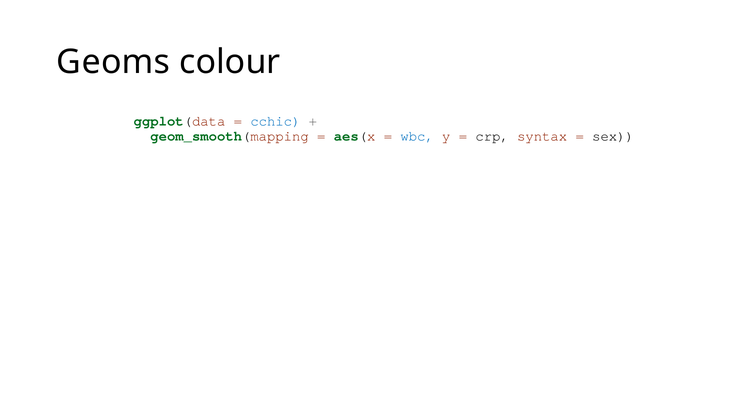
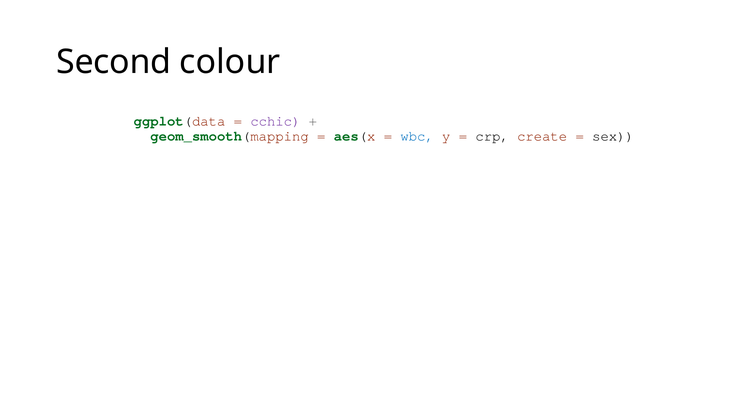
Geoms: Geoms -> Second (114, 62)
cchic colour: blue -> purple (275, 121)
syntax: syntax -> create (542, 136)
